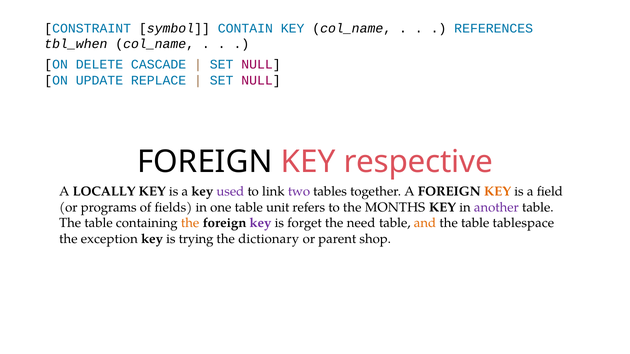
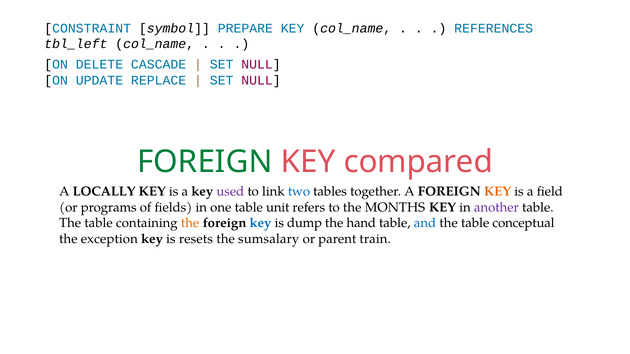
CONTAIN: CONTAIN -> PREPARE (245, 28)
tbl_when: tbl_when -> tbl_left (76, 44)
FOREIGN colour: black -> green (205, 162)
respective: respective -> compared (418, 162)
two colour: purple -> blue (299, 192)
key colour: purple -> blue (261, 223)
forget: forget -> dump (305, 223)
need: need -> hand (361, 223)
and colour: orange -> blue (425, 223)
tablespace: tablespace -> conceptual (524, 223)
trying: trying -> resets (196, 239)
dictionary: dictionary -> sumsalary (269, 239)
shop: shop -> train (375, 239)
